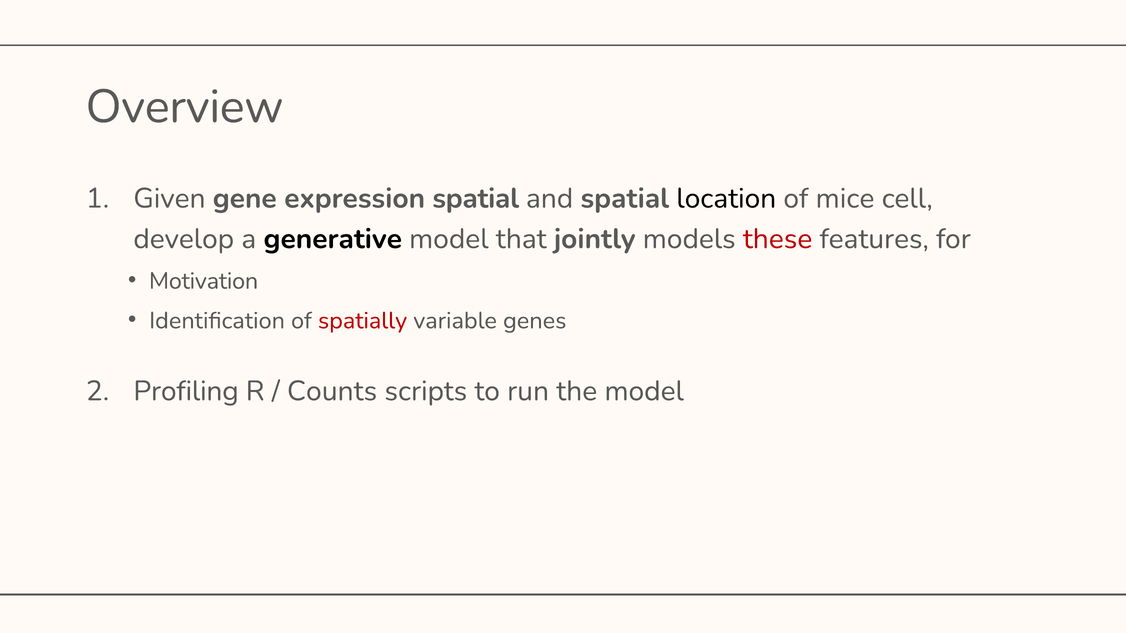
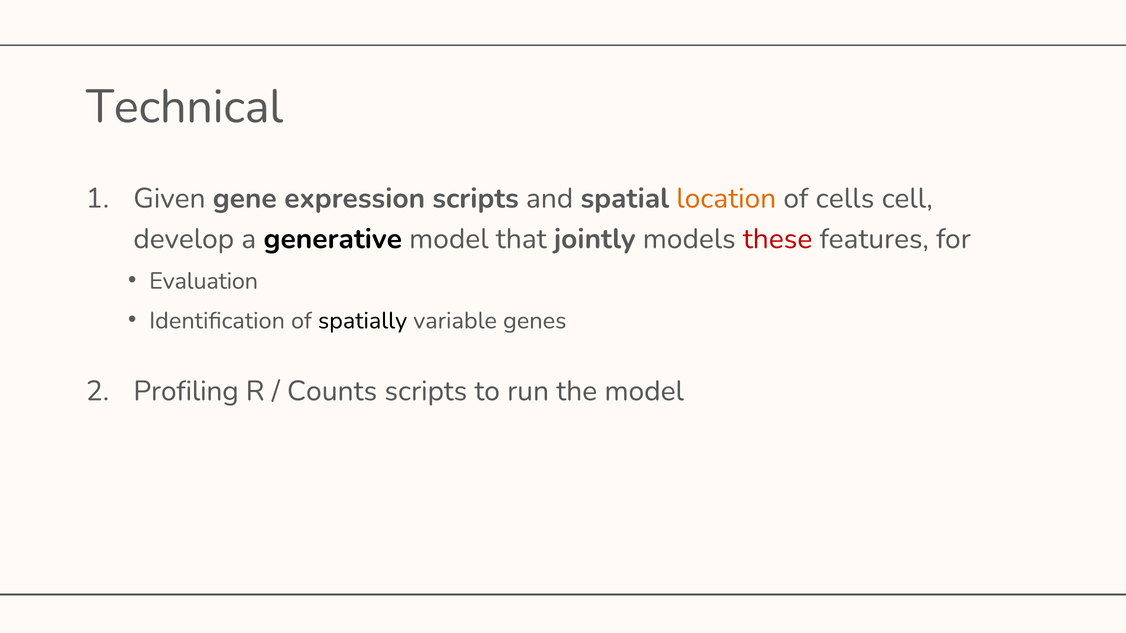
Overview: Overview -> Technical (185, 107)
expression spatial: spatial -> scripts (476, 198)
location colour: black -> orange (726, 198)
mice: mice -> cells (845, 198)
Motivation: Motivation -> Evaluation (204, 281)
spatially colour: red -> black (363, 321)
